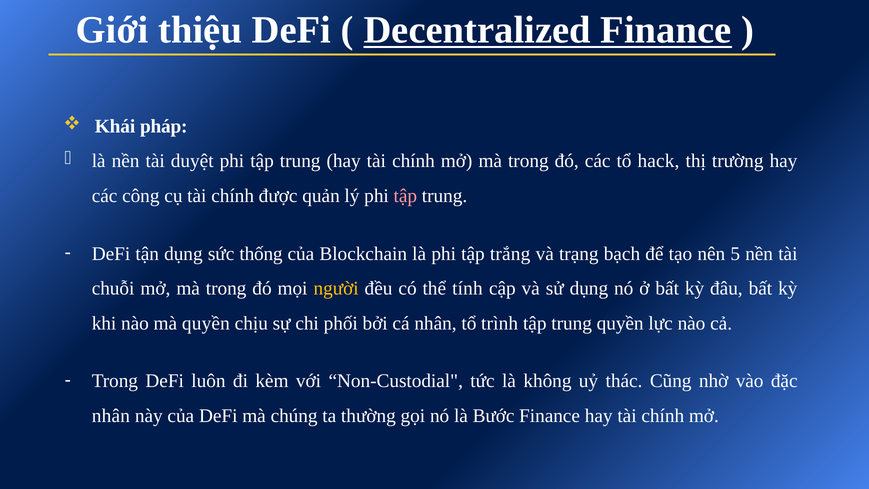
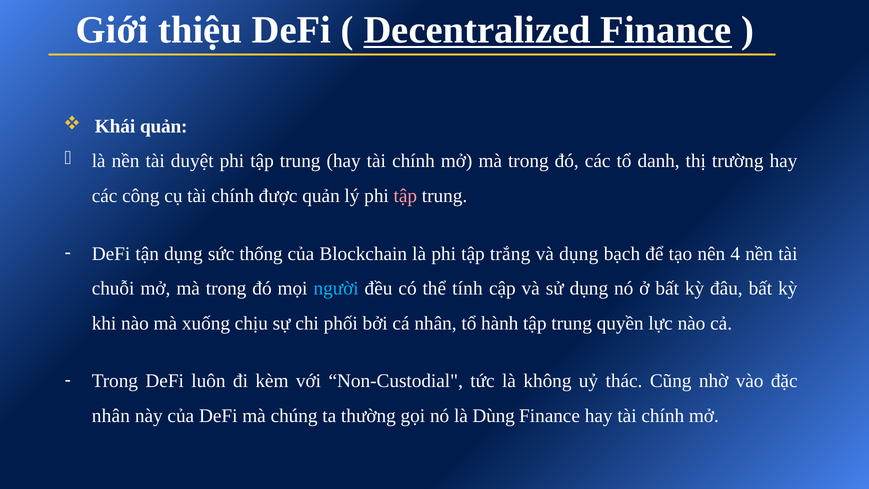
Khái pháp: pháp -> quản (164, 126)
hack: hack -> danh (659, 161)
và trạng: trạng -> dụng (579, 254)
5: 5 -> 4 (735, 254)
người colour: yellow -> light blue (336, 288)
mà quyền: quyền -> xuống (206, 323)
trình: trình -> hành (500, 323)
Bước: Bước -> Dùng (494, 416)
